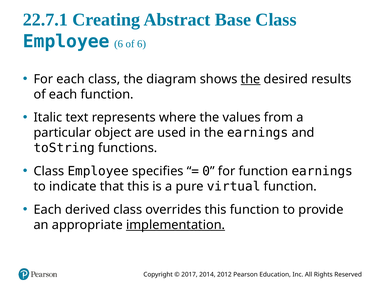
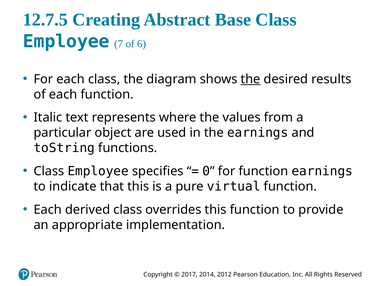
22.7.1: 22.7.1 -> 12.7.5 (45, 20)
Employee 6: 6 -> 7 (119, 44)
implementation underline: present -> none (176, 225)
